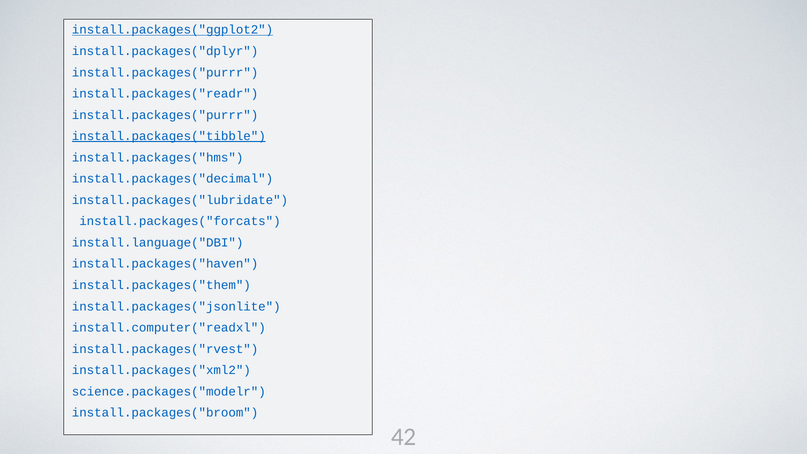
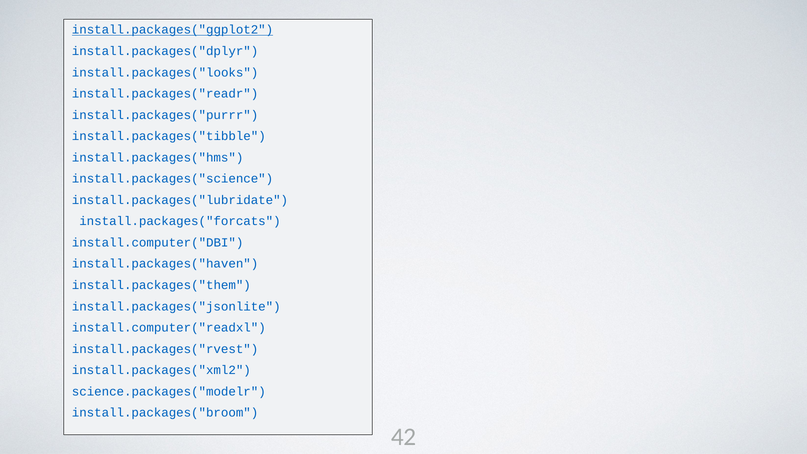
install.packages("purrr: install.packages("purrr -> install.packages("looks (165, 72)
install.packages("tibble underline: present -> none (169, 136)
install.packages("decimal: install.packages("decimal -> install.packages("science (173, 179)
install.language("DBI: install.language("DBI -> install.computer("DBI (158, 243)
